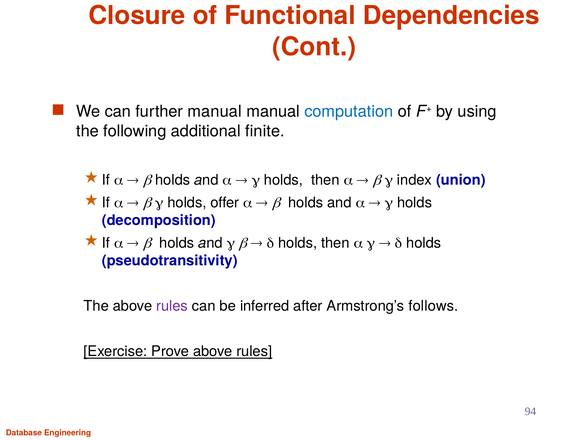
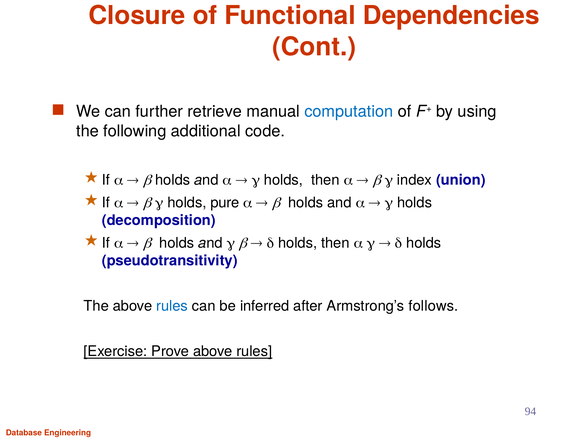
further manual: manual -> retrieve (215, 111)
finite: finite -> code (265, 131)
offer: offer -> pure (225, 202)
rules colour: purple -> blue (172, 306)
